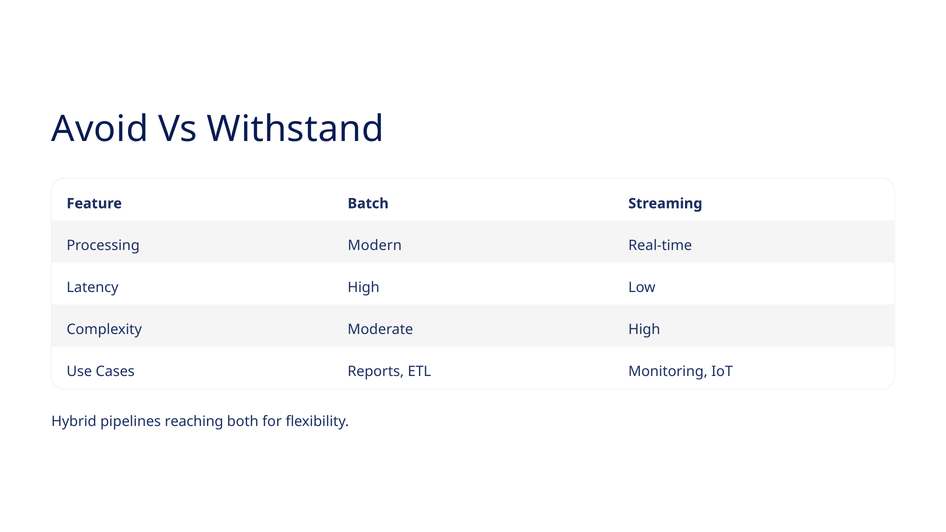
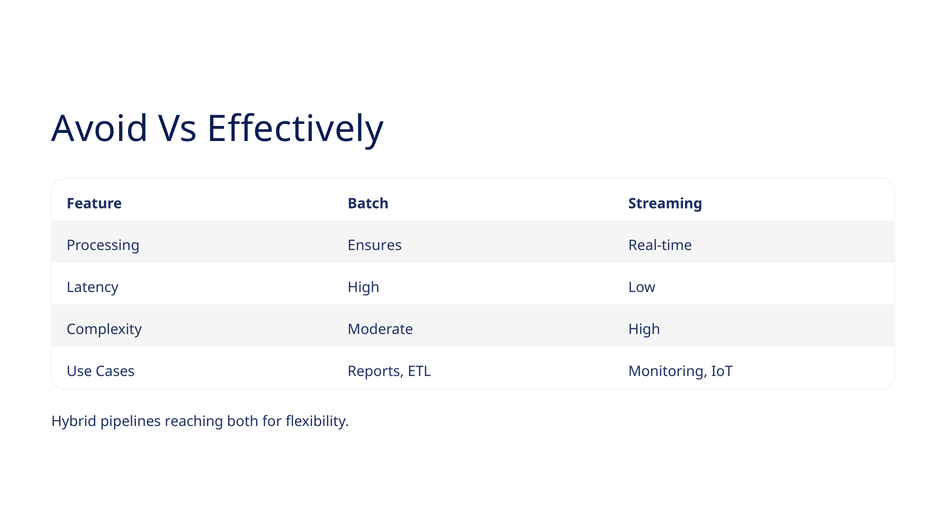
Withstand: Withstand -> Effectively (295, 129)
Modern: Modern -> Ensures (375, 246)
